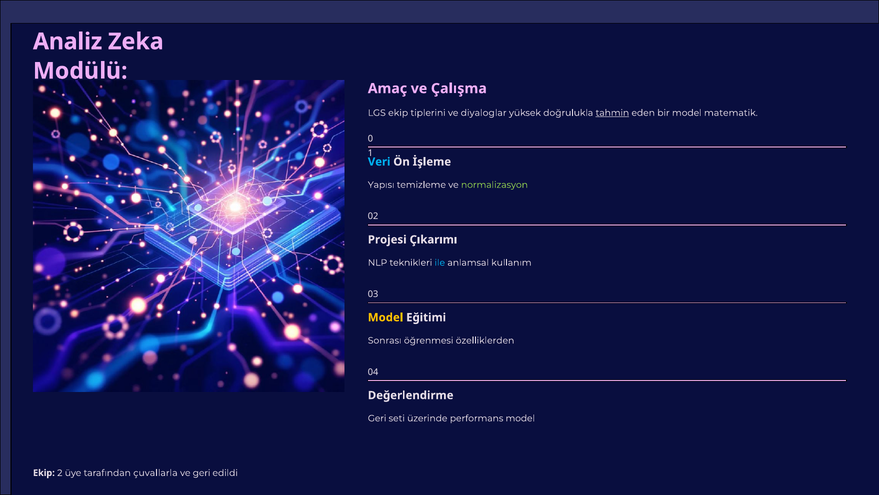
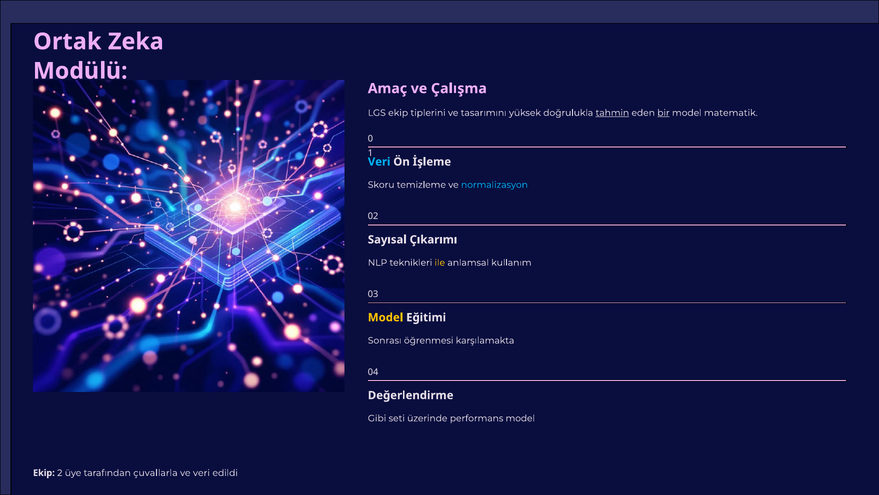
Analiz: Analiz -> Ortak (67, 42)
diyaloglar: diyaloglar -> tasarımını (484, 113)
bir underline: none -> present (663, 113)
Yapısı: Yapısı -> Skoru (381, 185)
normalizasyon colour: light green -> light blue (494, 185)
Projesi: Projesi -> Sayısal (387, 239)
ile colour: light blue -> yellow (440, 262)
özelliklerden: özelliklerden -> karşılamakta (485, 340)
Geri: Geri -> Gibi (377, 418)
ve geri: geri -> veri (201, 472)
